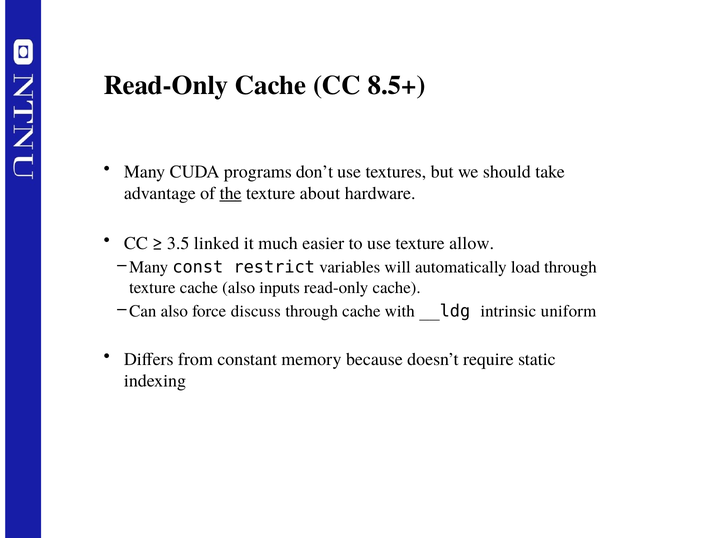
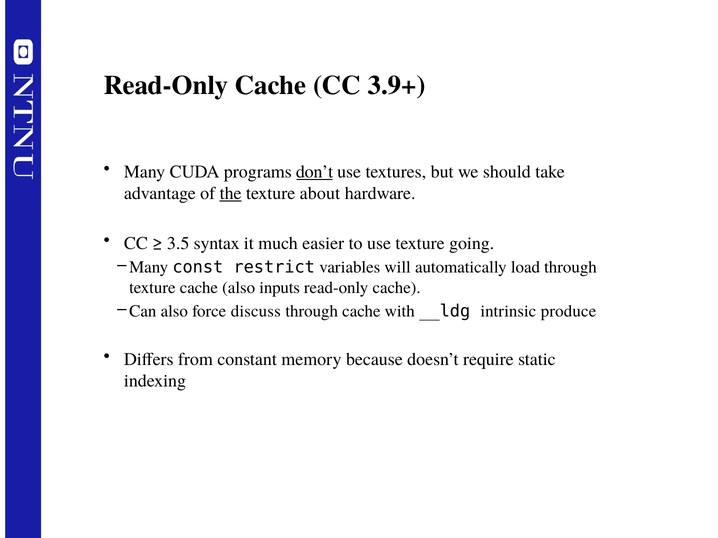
8.5+: 8.5+ -> 3.9+ (397, 85)
don’t underline: none -> present (315, 172)
linked: linked -> syntax (217, 243)
allow: allow -> going (472, 243)
uniform: uniform -> produce (569, 312)
